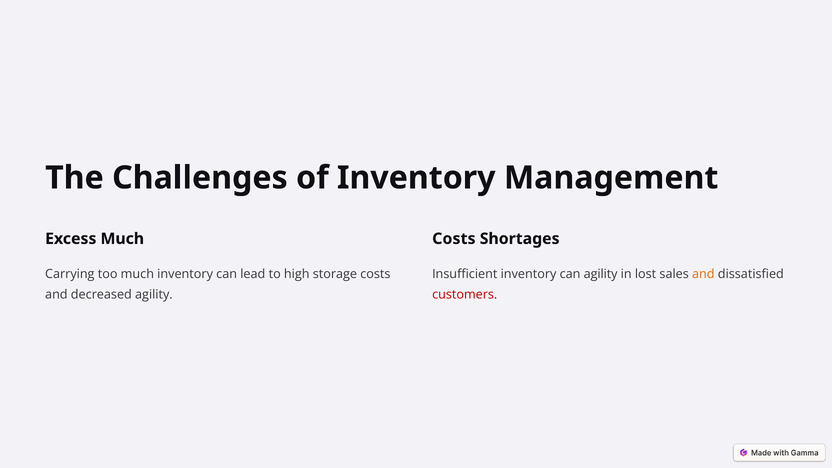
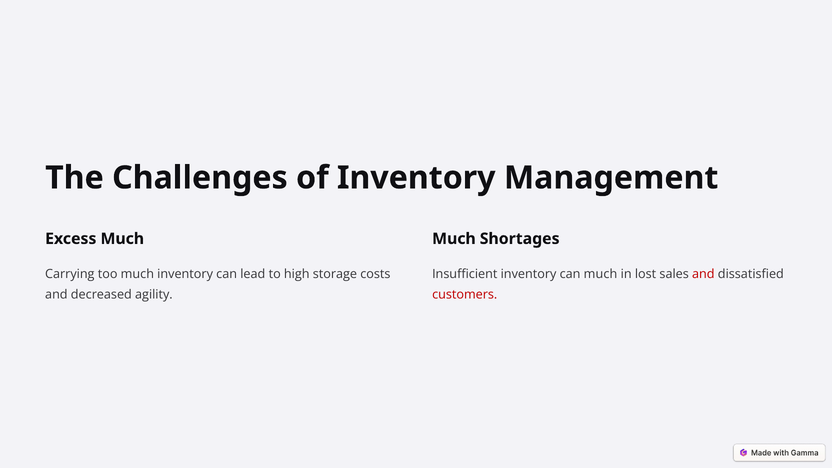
Costs: Costs -> Much (454, 239)
can agility: agility -> much (601, 274)
and colour: orange -> red (703, 274)
